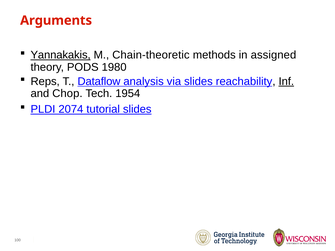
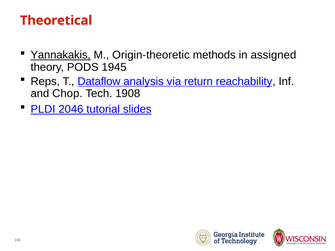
Arguments: Arguments -> Theoretical (56, 20)
Chain-theoretic: Chain-theoretic -> Origin-theoretic (151, 55)
1980: 1980 -> 1945 (114, 67)
via slides: slides -> return (198, 81)
Inf underline: present -> none (286, 81)
1954: 1954 -> 1908 (128, 93)
2074: 2074 -> 2046 (71, 109)
